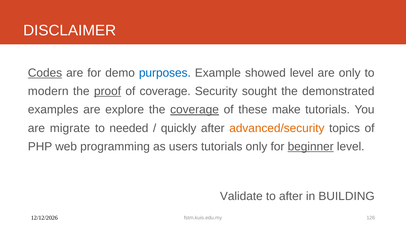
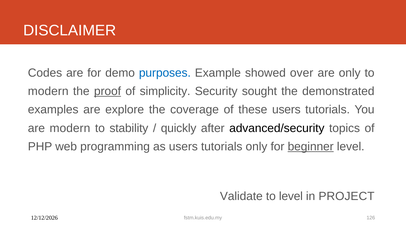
Codes underline: present -> none (45, 73)
showed level: level -> over (302, 73)
of coverage: coverage -> simplicity (165, 91)
coverage underline: present -> none (195, 110)
these make: make -> users (286, 110)
are migrate: migrate -> modern (70, 128)
needed: needed -> stability (129, 128)
advanced/security colour: orange -> black (277, 128)
to after: after -> level (291, 197)
BUILDING: BUILDING -> PROJECT (347, 197)
